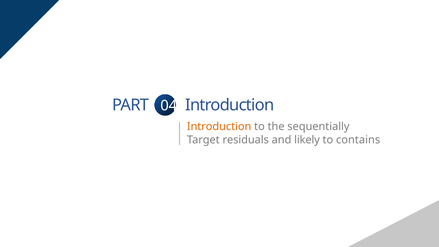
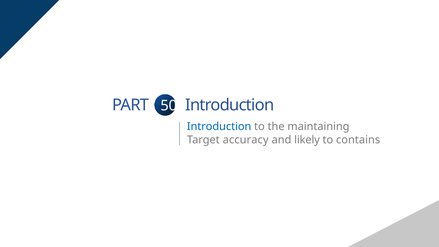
04: 04 -> 50 (169, 106)
Introduction colour: orange -> blue (219, 127)
sequentially: sequentially -> maintaining (318, 127)
residuals: residuals -> accuracy (246, 140)
